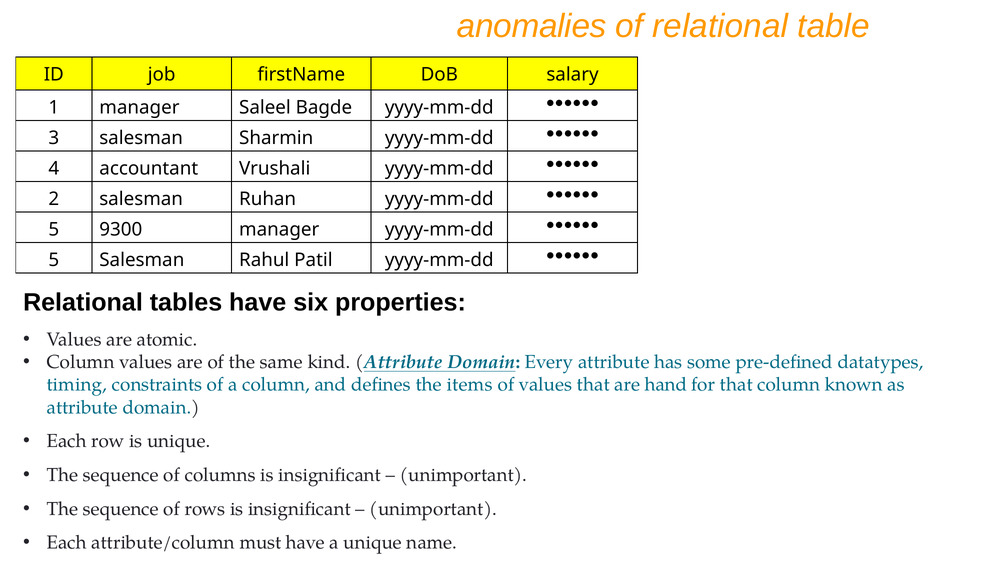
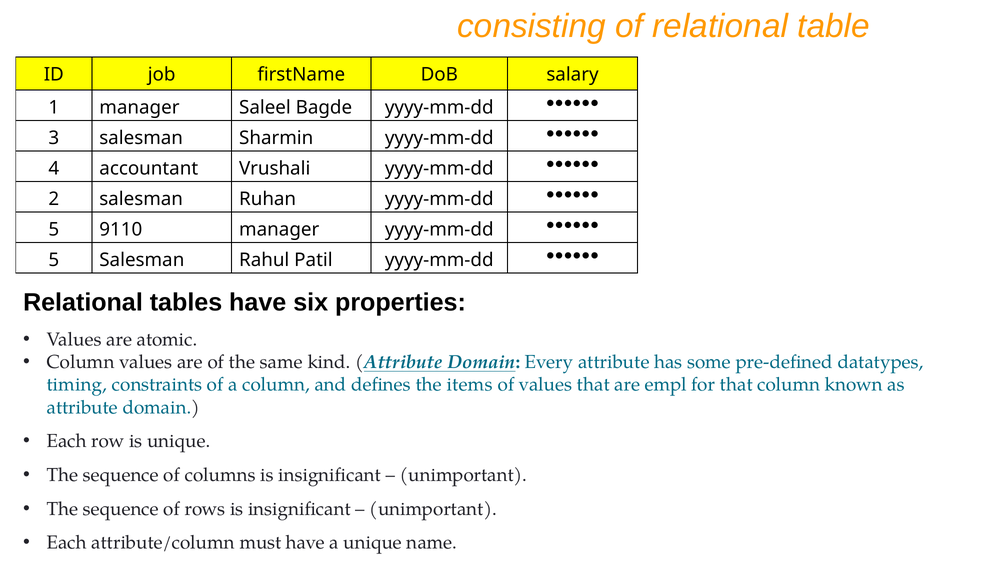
anomalies: anomalies -> consisting (532, 26)
9300: 9300 -> 9110 (121, 230)
hand: hand -> empl (666, 385)
